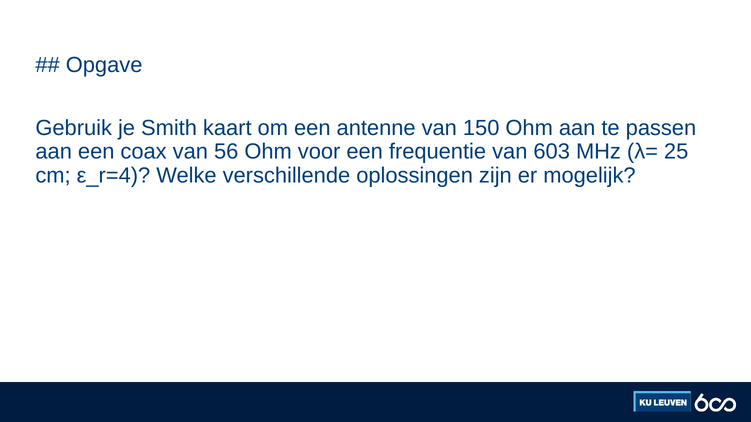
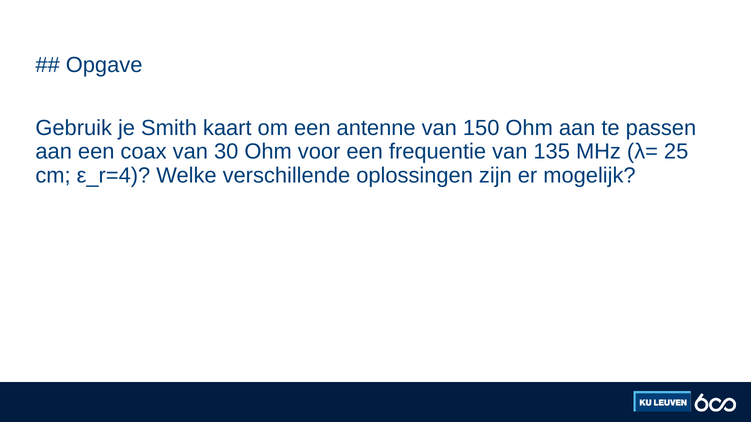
56: 56 -> 30 (226, 152)
603: 603 -> 135 (552, 152)
